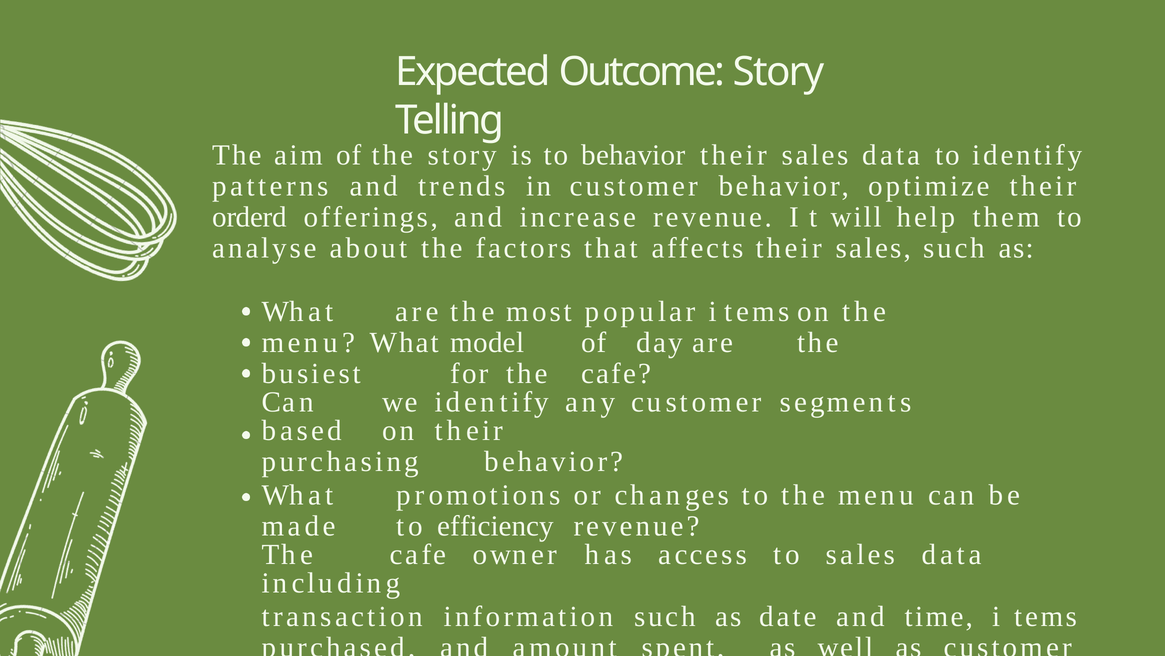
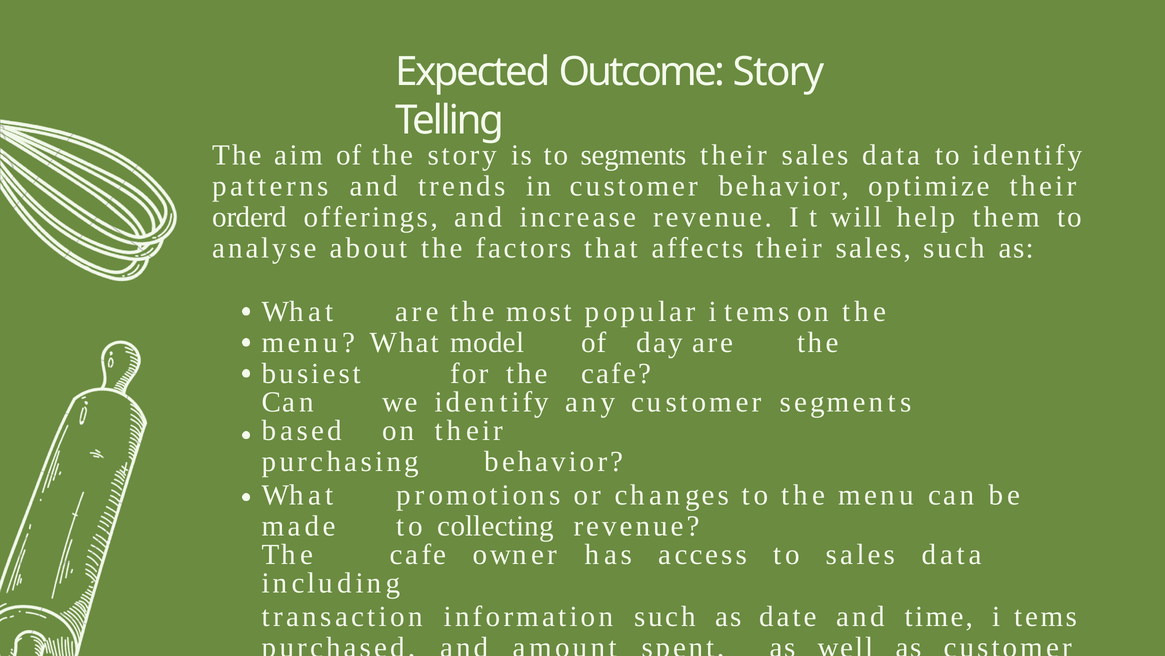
to behavior: behavior -> segments (634, 155)
efficiency: efficiency -> collecting (496, 525)
